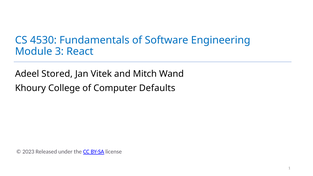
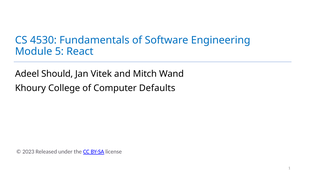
3: 3 -> 5 (59, 51)
Stored: Stored -> Should (57, 74)
